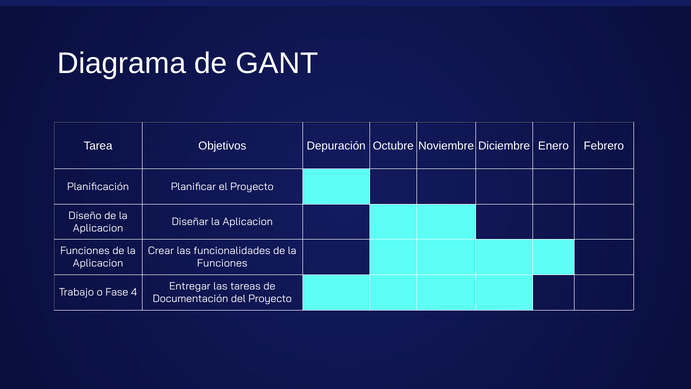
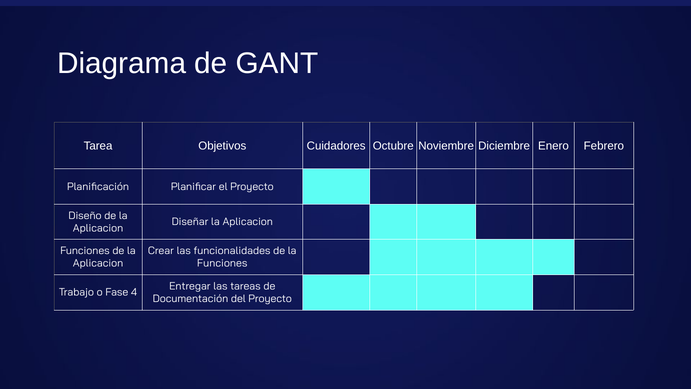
Depuración: Depuración -> Cuidadores (336, 146)
